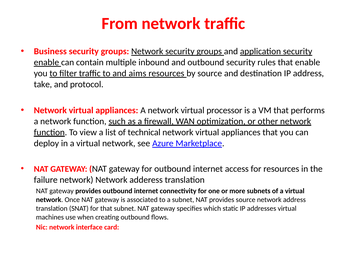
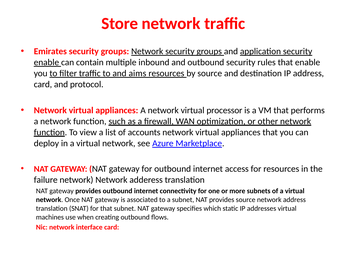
From: From -> Store (120, 23)
Business: Business -> Emirates (50, 51)
take: take -> card (43, 84)
technical: technical -> accounts (144, 132)
